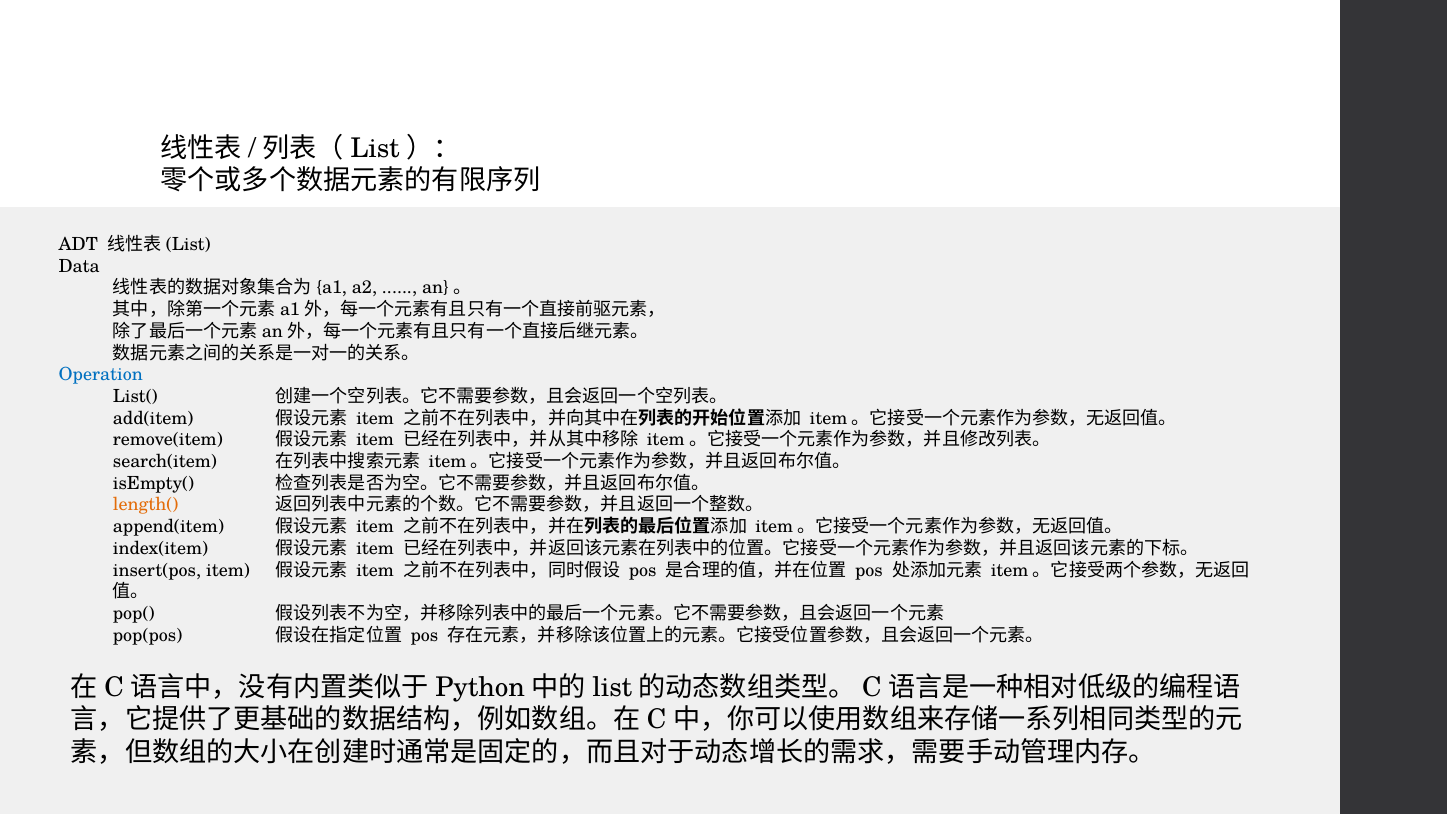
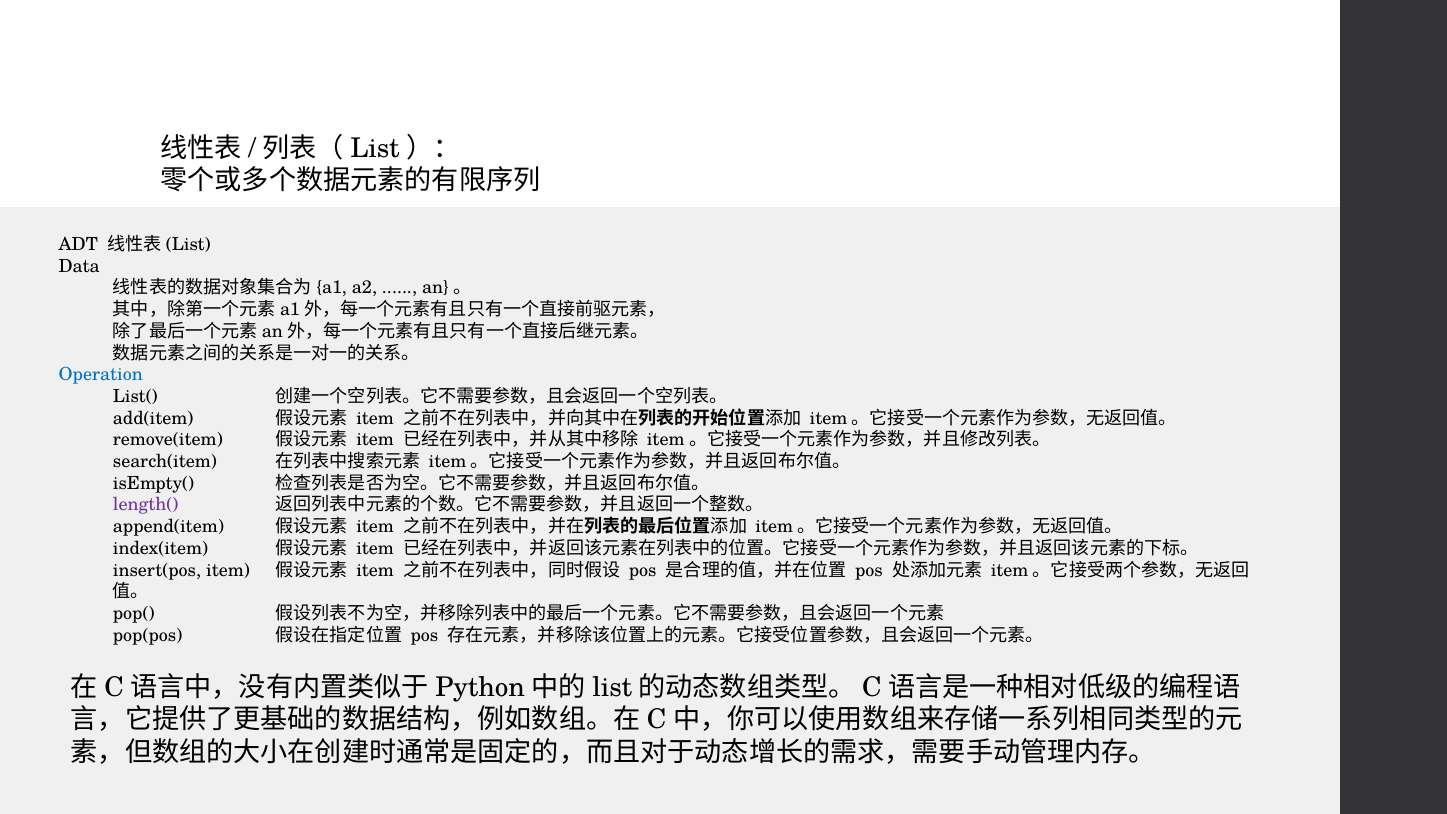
length( colour: orange -> purple (146, 505)
